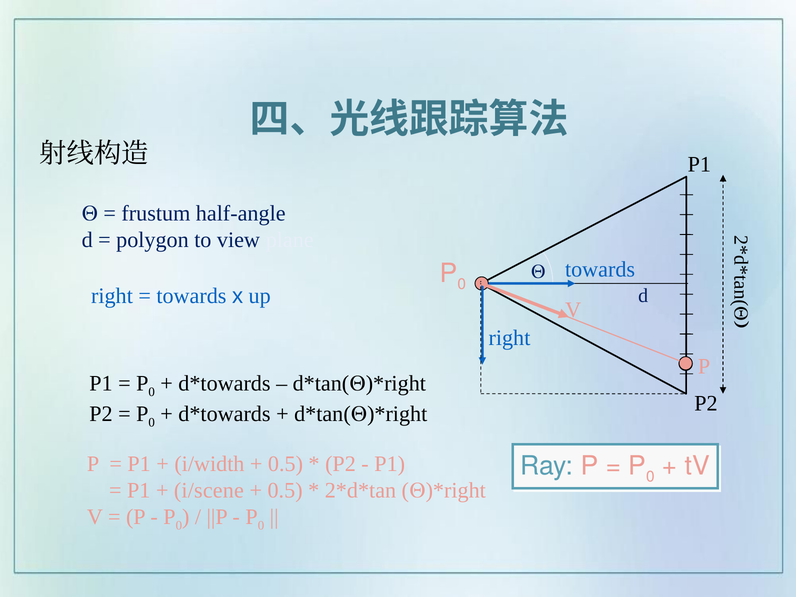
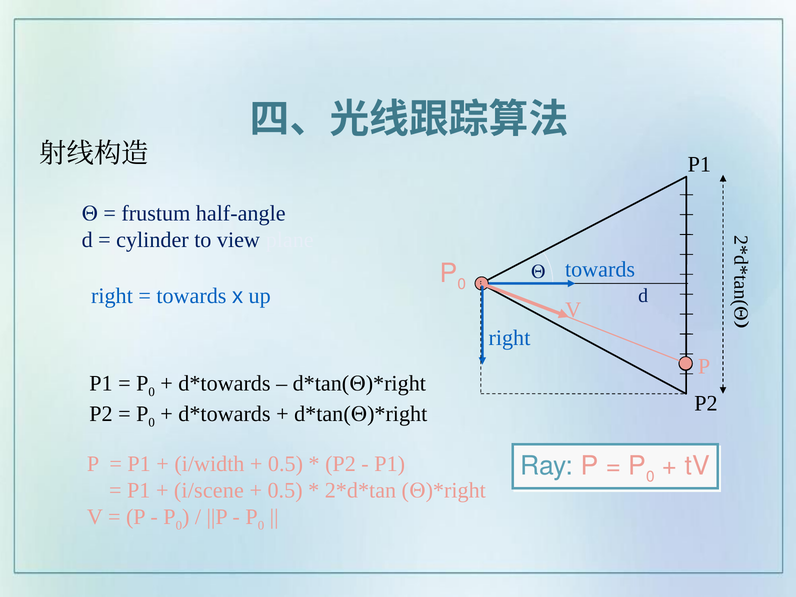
polygon: polygon -> cylinder (152, 240)
